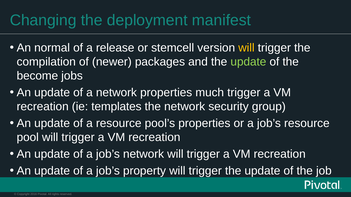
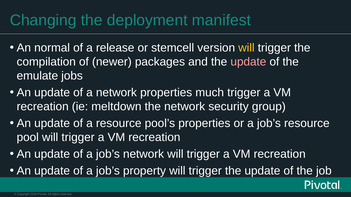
update colour: light green -> pink (248, 62)
become: become -> emulate (37, 76)
templates: templates -> meltdown (116, 107)
